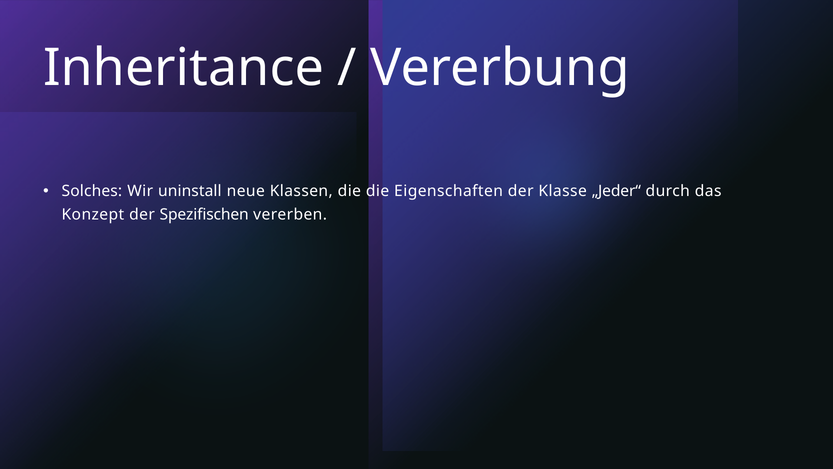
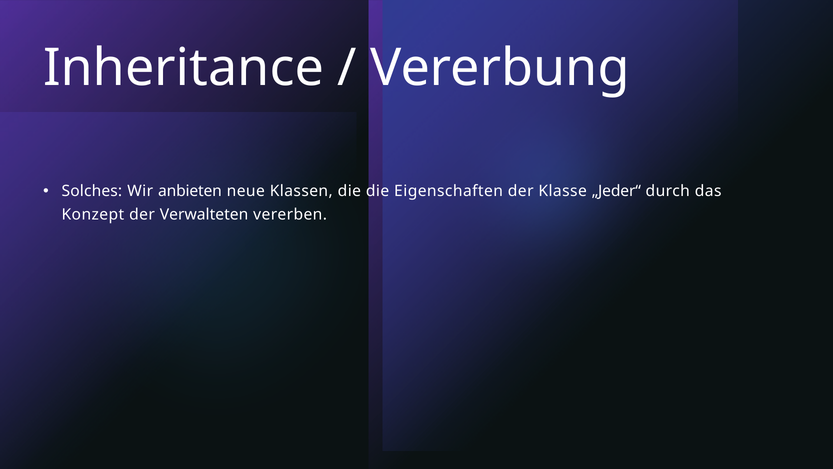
uninstall: uninstall -> anbieten (190, 191)
Spezifischen: Spezifischen -> Verwalteten (204, 214)
